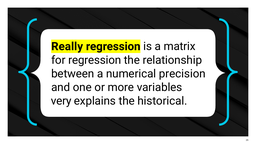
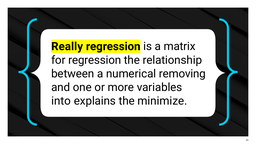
precision: precision -> removing (182, 74)
very: very -> into (61, 101)
historical: historical -> minimize (162, 101)
